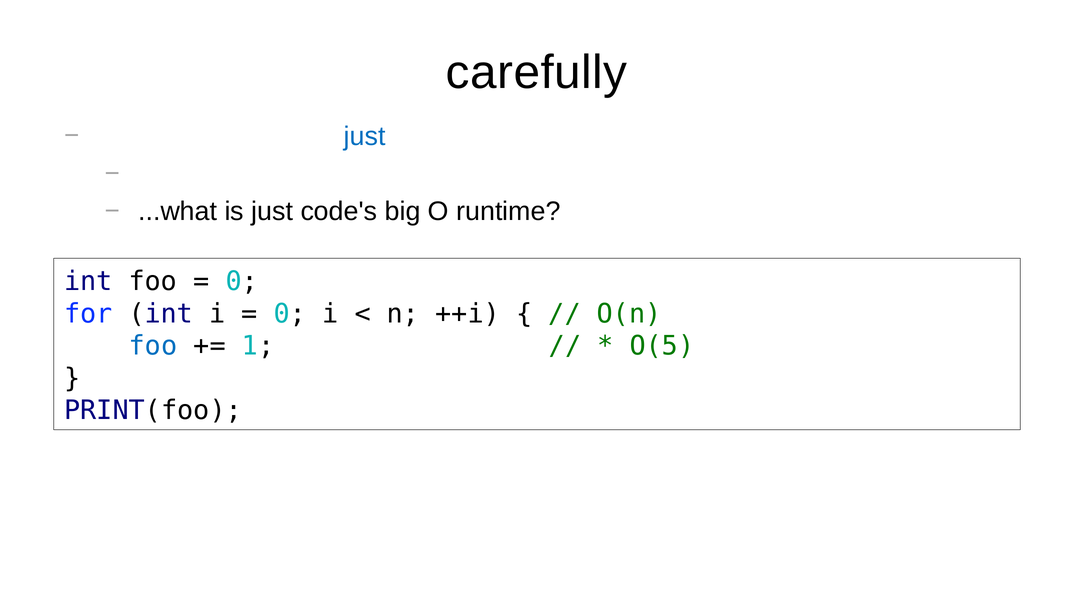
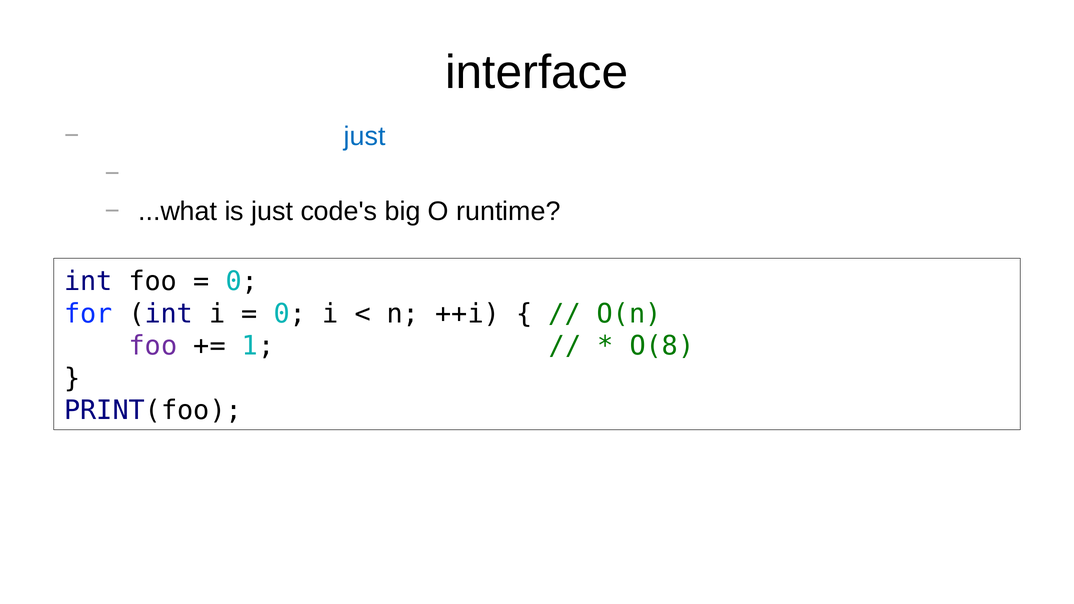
carefully: carefully -> interface (537, 72)
foo colour: blue -> purple (153, 346)
O(5: O(5 -> O(8 (662, 346)
